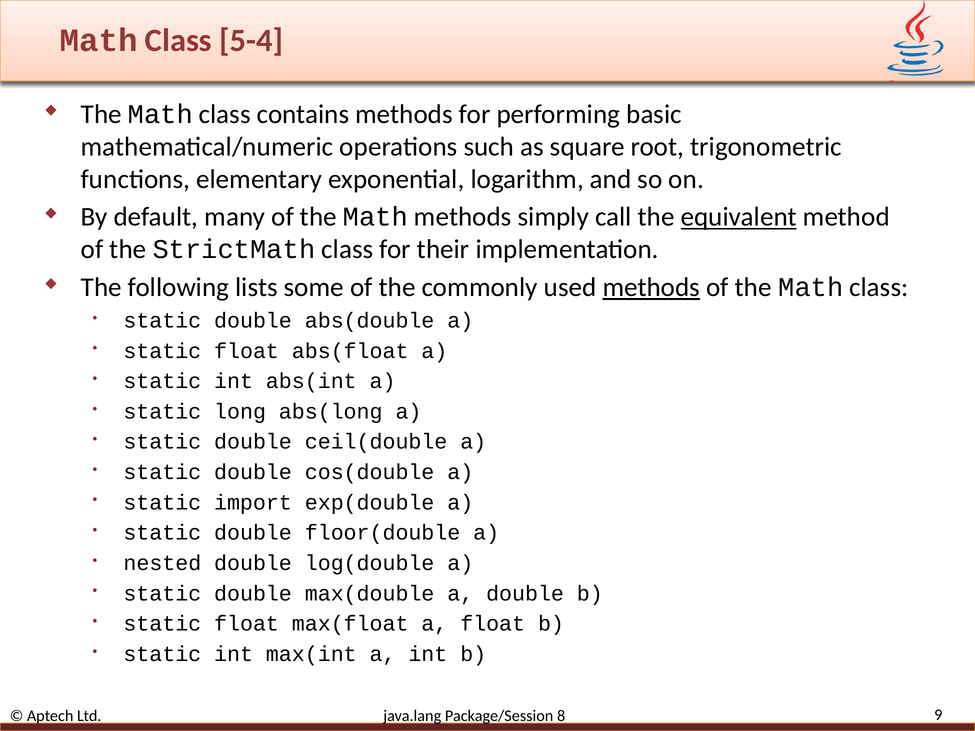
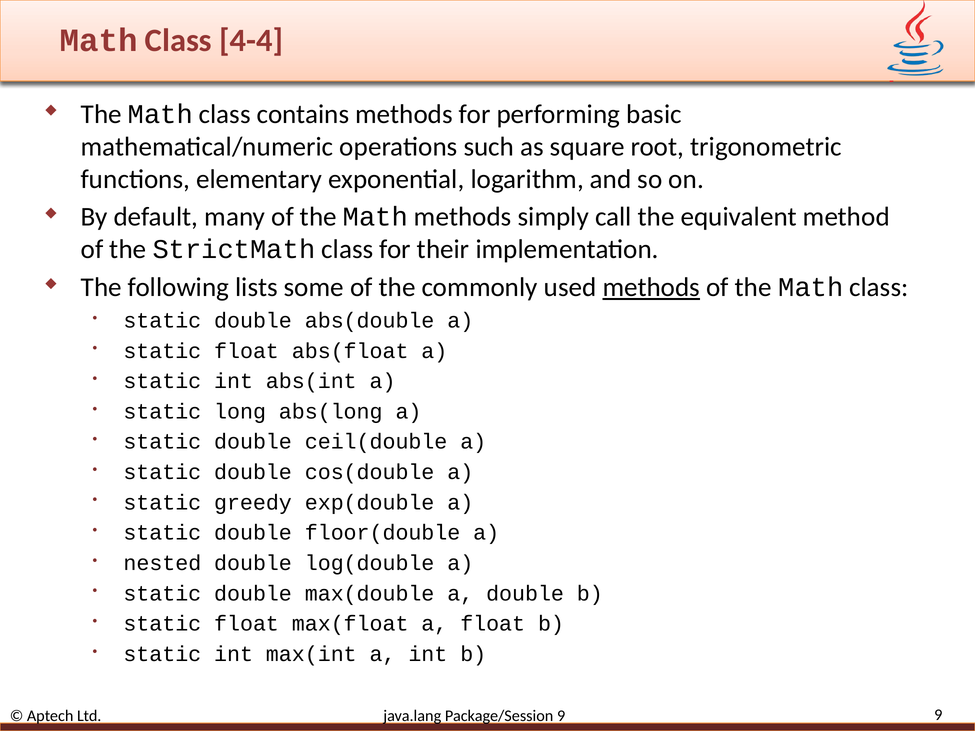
5-4: 5-4 -> 4-4 (251, 40)
equivalent underline: present -> none (739, 217)
import: import -> greedy (253, 503)
Package/Session 8: 8 -> 9 (561, 716)
